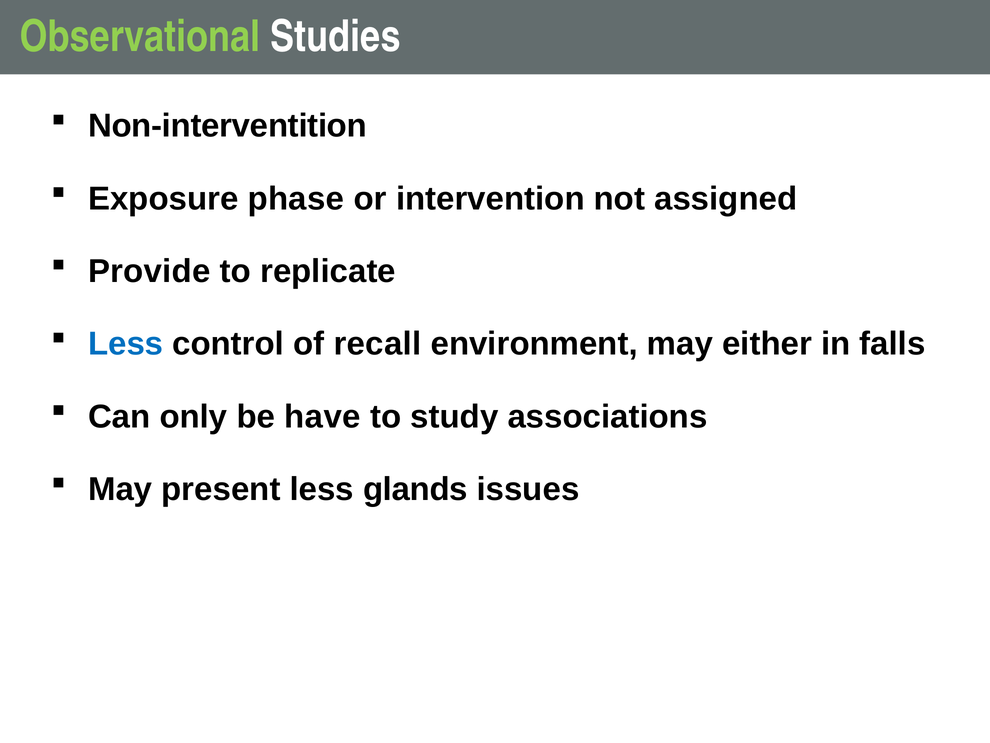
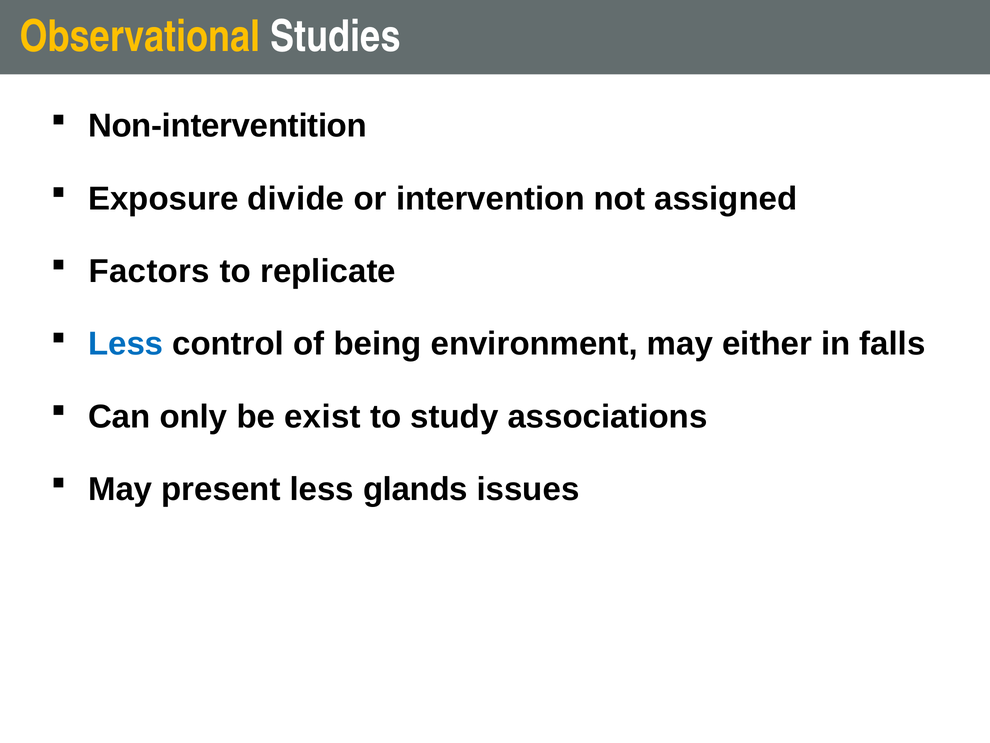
Observational colour: light green -> yellow (140, 37)
phase: phase -> divide (296, 199)
Provide: Provide -> Factors (149, 271)
recall: recall -> being (378, 344)
have: have -> exist (322, 416)
